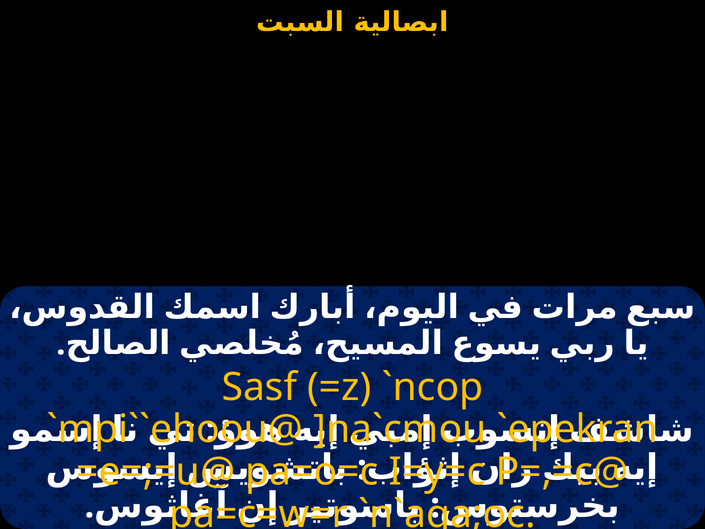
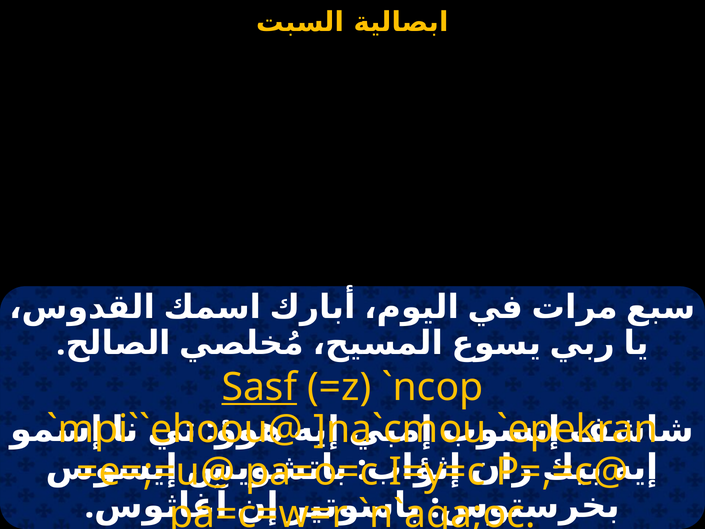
Sasf underline: none -> present (259, 387)
